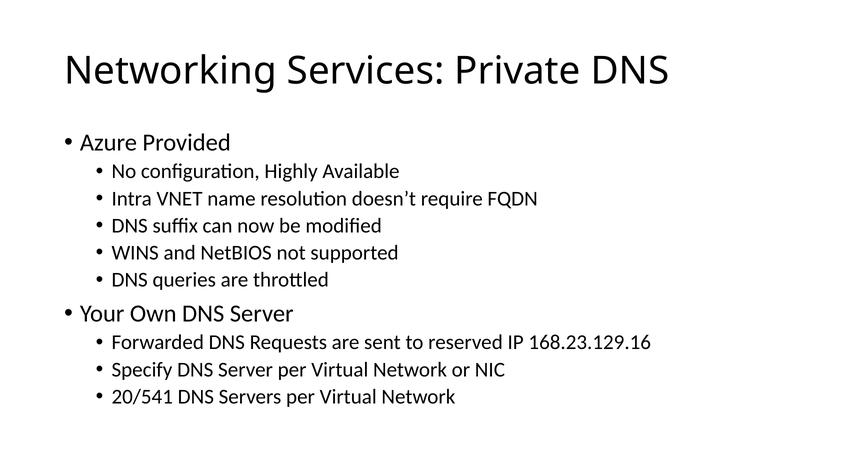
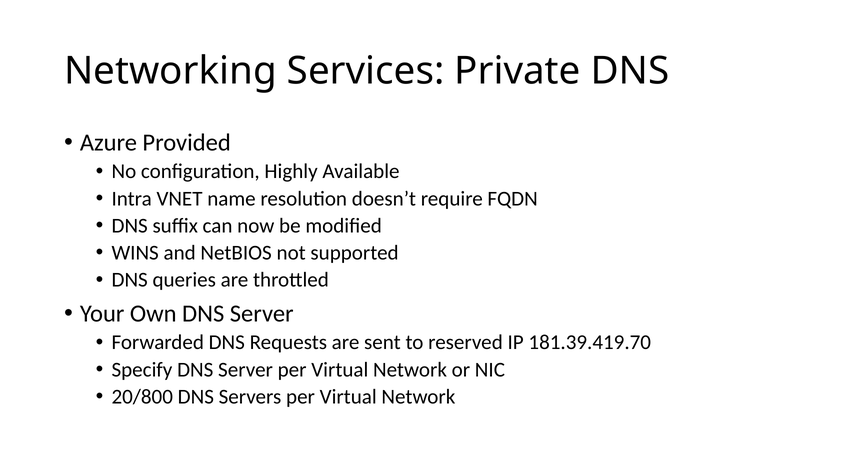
168.23.129.16: 168.23.129.16 -> 181.39.419.70 (590, 342)
20/541: 20/541 -> 20/800 (142, 396)
